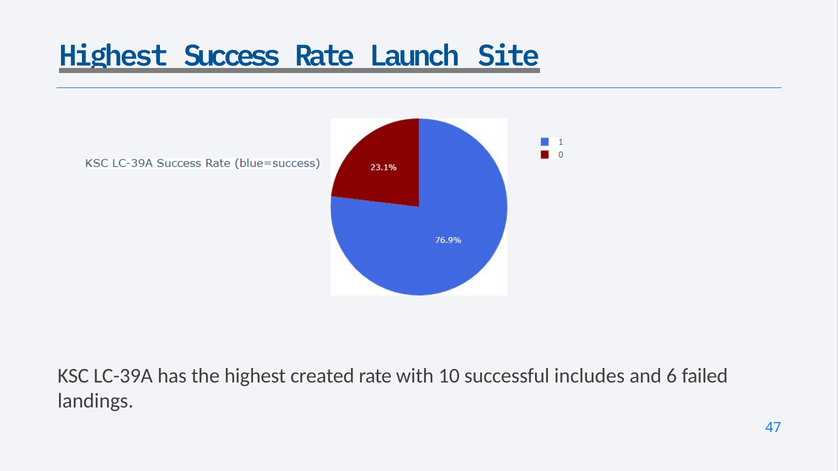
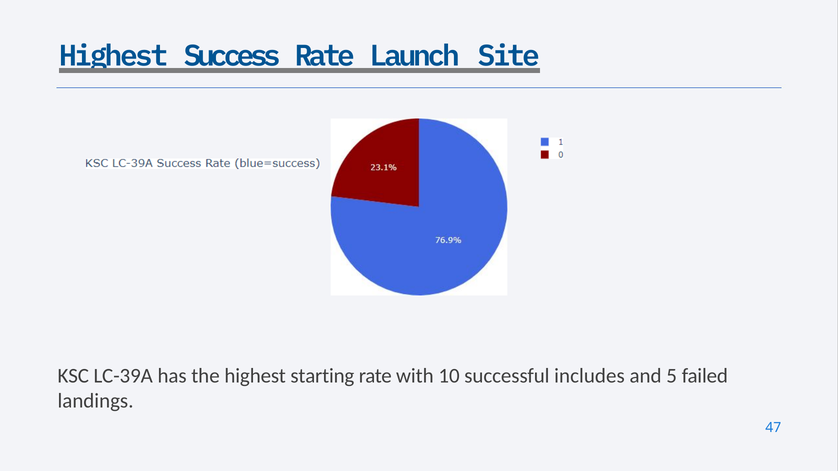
created: created -> starting (322, 376)
6: 6 -> 5 (672, 376)
